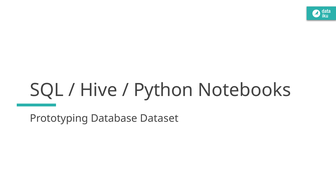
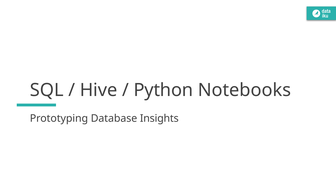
Dataset: Dataset -> Insights (159, 118)
